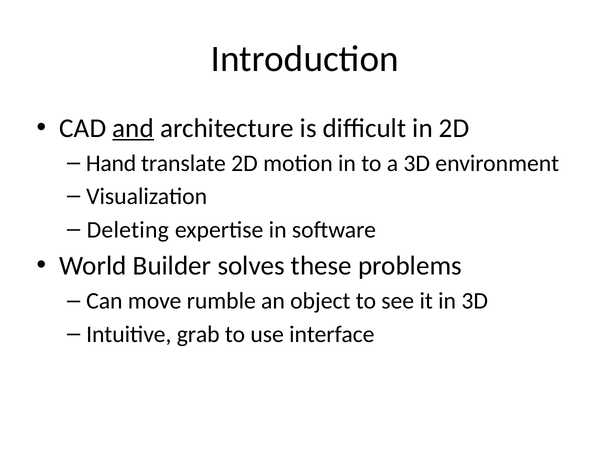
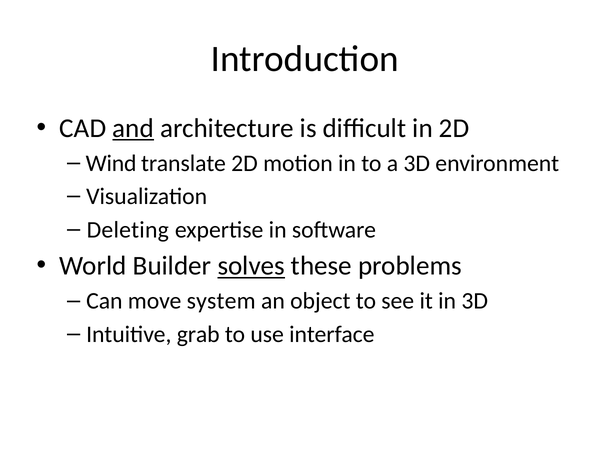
Hand: Hand -> Wind (111, 163)
solves underline: none -> present (251, 266)
rumble: rumble -> system (221, 301)
